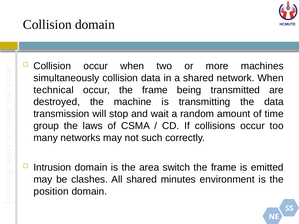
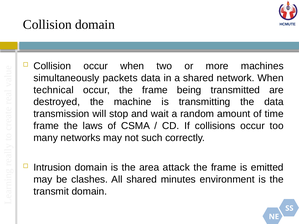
simultaneously collision: collision -> packets (120, 78)
group: group -> frame (46, 126)
switch: switch -> attack (176, 168)
position: position -> transmit (51, 192)
